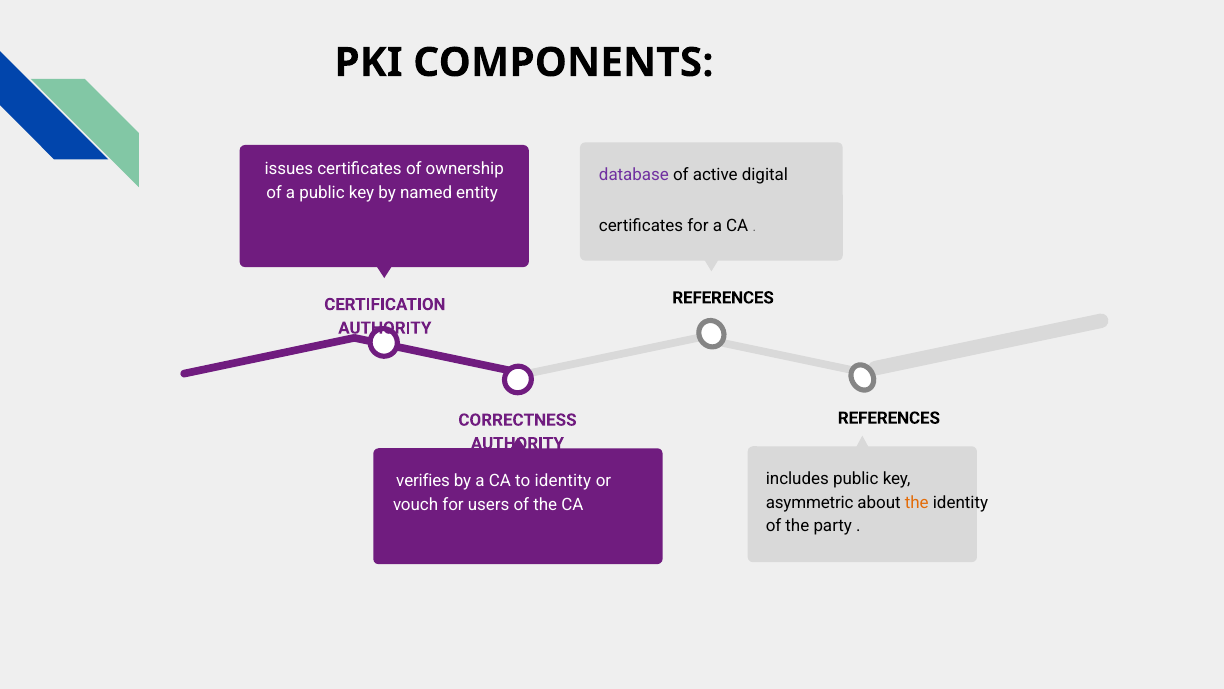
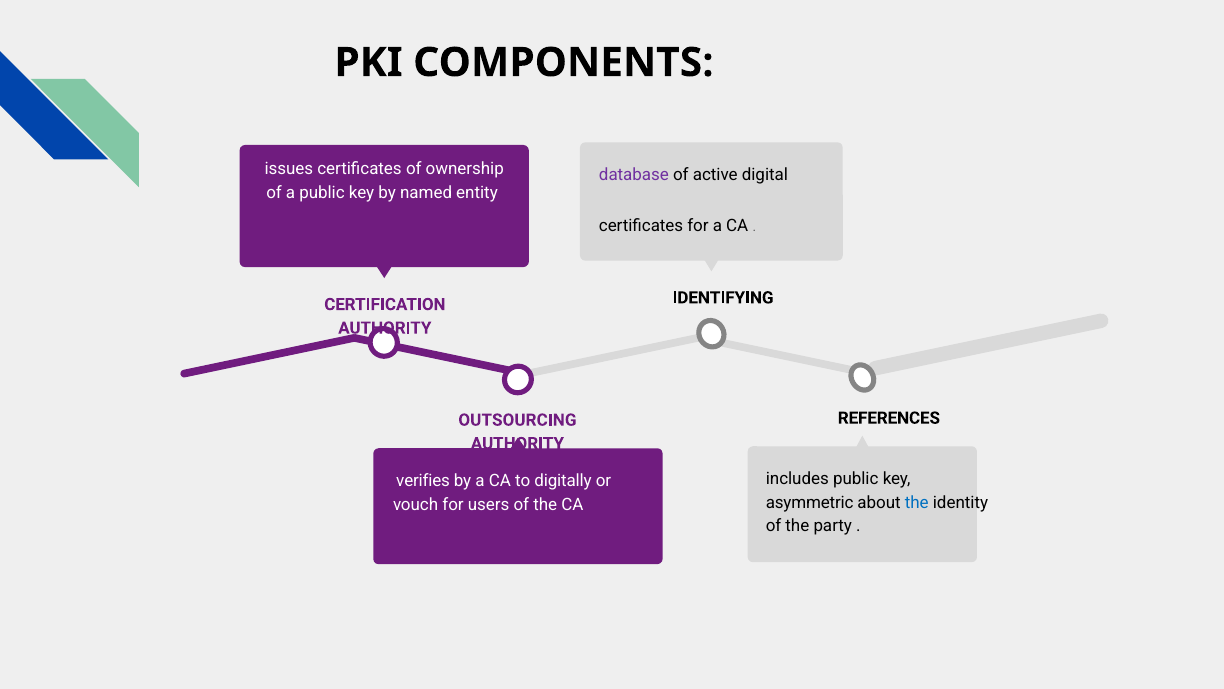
REFERENCES: REFERENCES -> IDENTIFYING (723, 298)
CORRECTNESS: CORRECTNESS -> OUTSOURCING (517, 420)
to identity: identity -> digitally (563, 481)
the colour: orange -> blue (917, 502)
